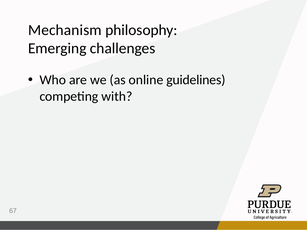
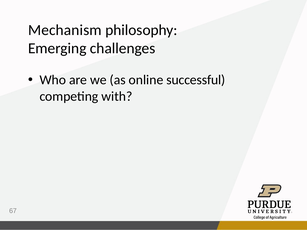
guidelines: guidelines -> successful (196, 80)
